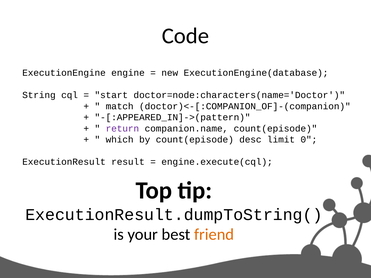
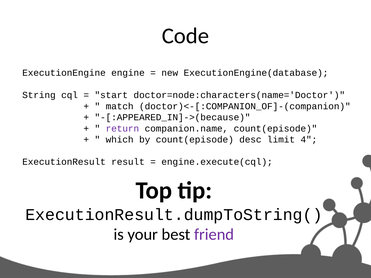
-[:APPEARED_IN]->(pattern: -[:APPEARED_IN]->(pattern -> -[:APPEARED_IN]->(because (173, 118)
0: 0 -> 4 (309, 140)
friend colour: orange -> purple (214, 235)
